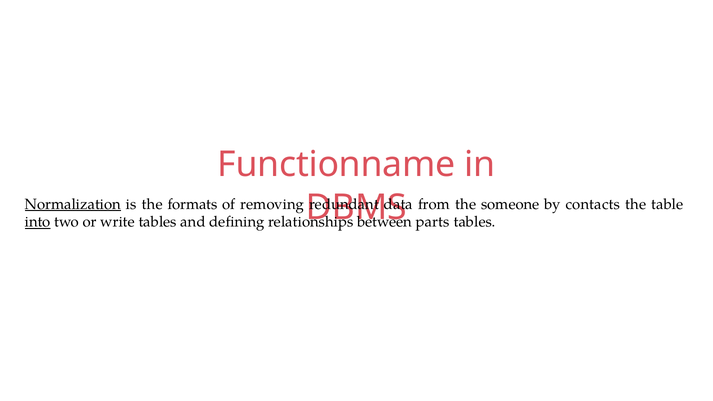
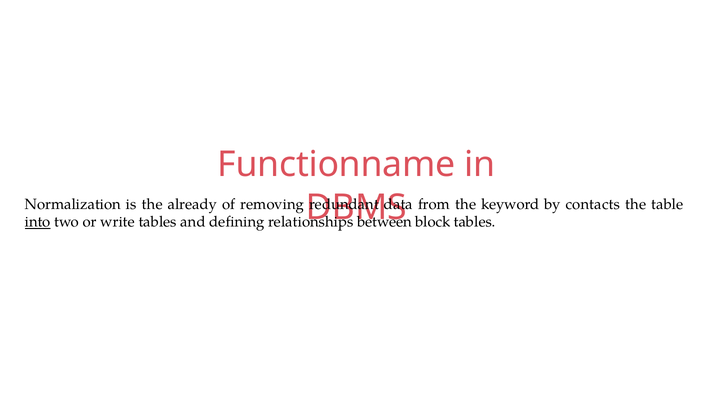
Normalization underline: present -> none (73, 204)
formats: formats -> already (192, 204)
someone: someone -> keyword (510, 204)
parts: parts -> block (433, 222)
